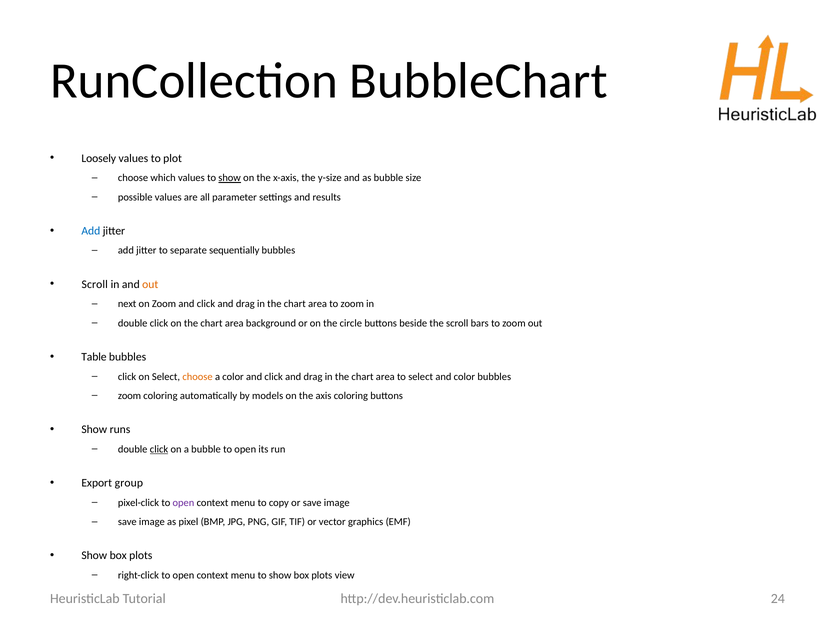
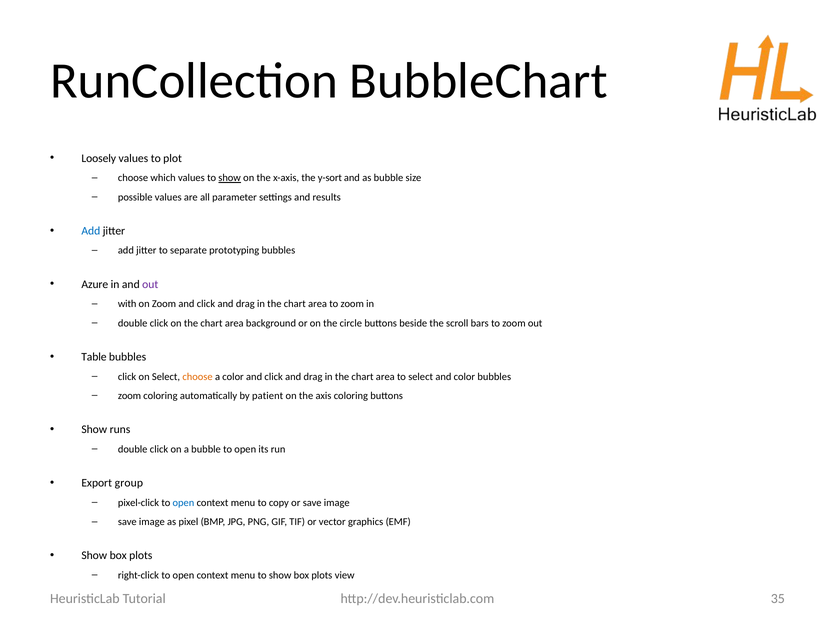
y-size: y-size -> y-sort (330, 178)
sequentially: sequentially -> prototyping (234, 250)
Scroll: Scroll -> Azure (95, 284)
out colour: orange -> purple (150, 284)
next: next -> with (127, 304)
models: models -> patient (268, 395)
click underline: present -> none (159, 449)
open colour: purple -> blue (183, 502)
24: 24 -> 35 (778, 598)
